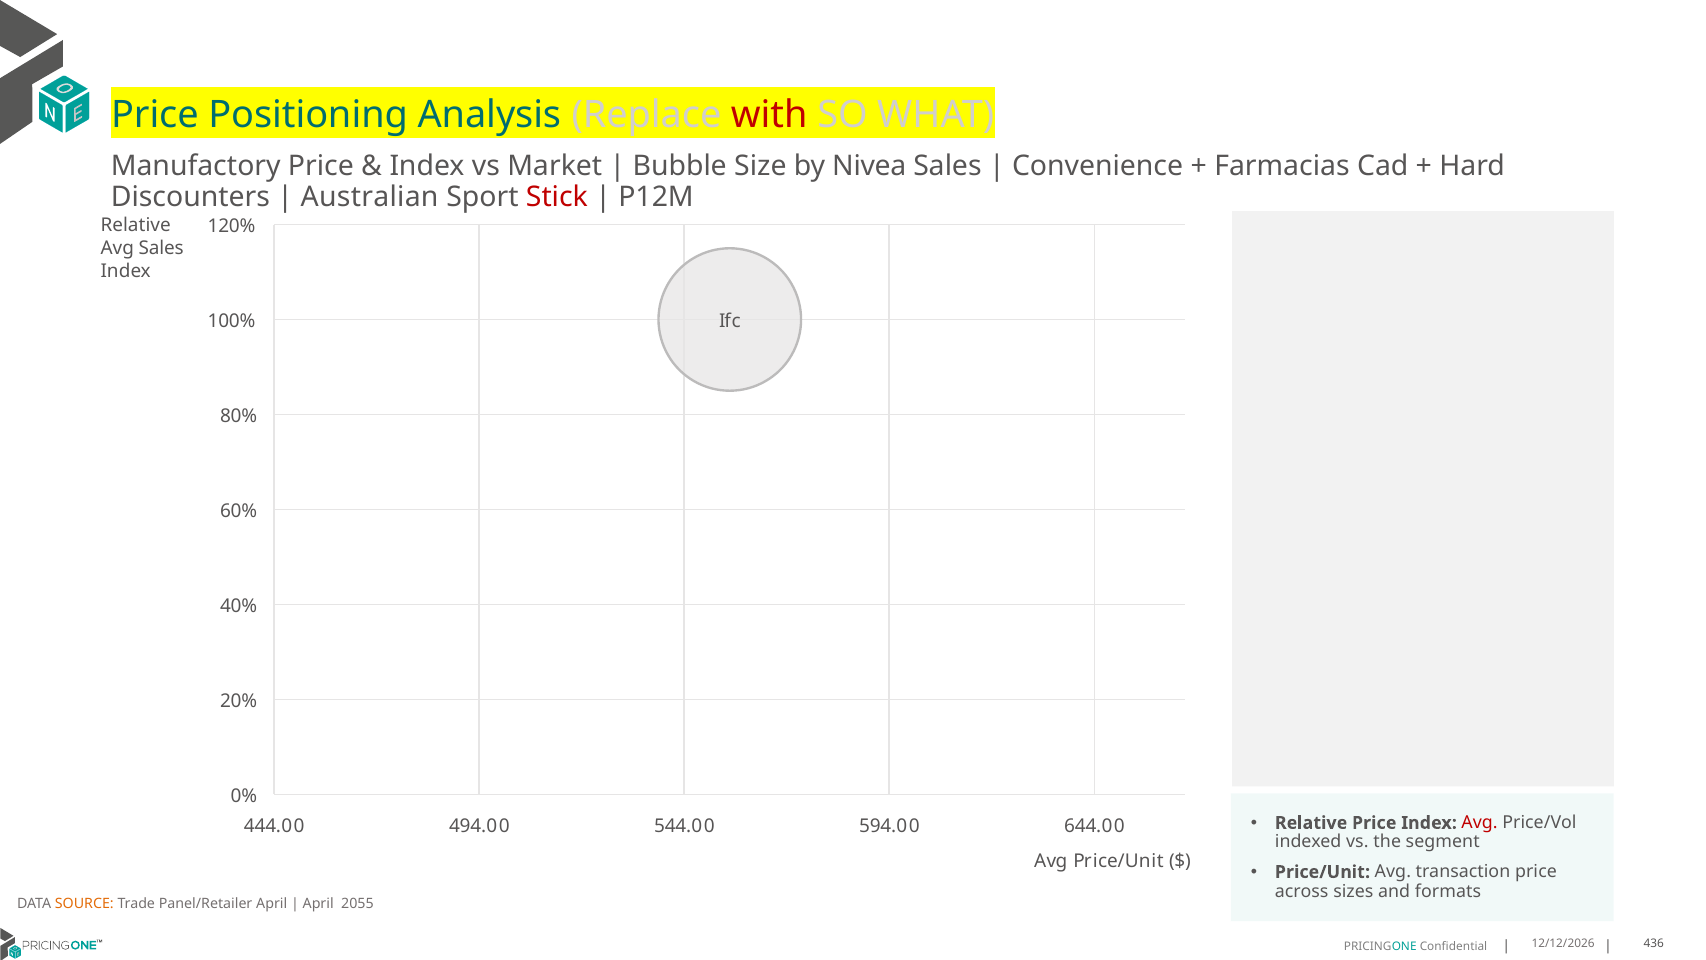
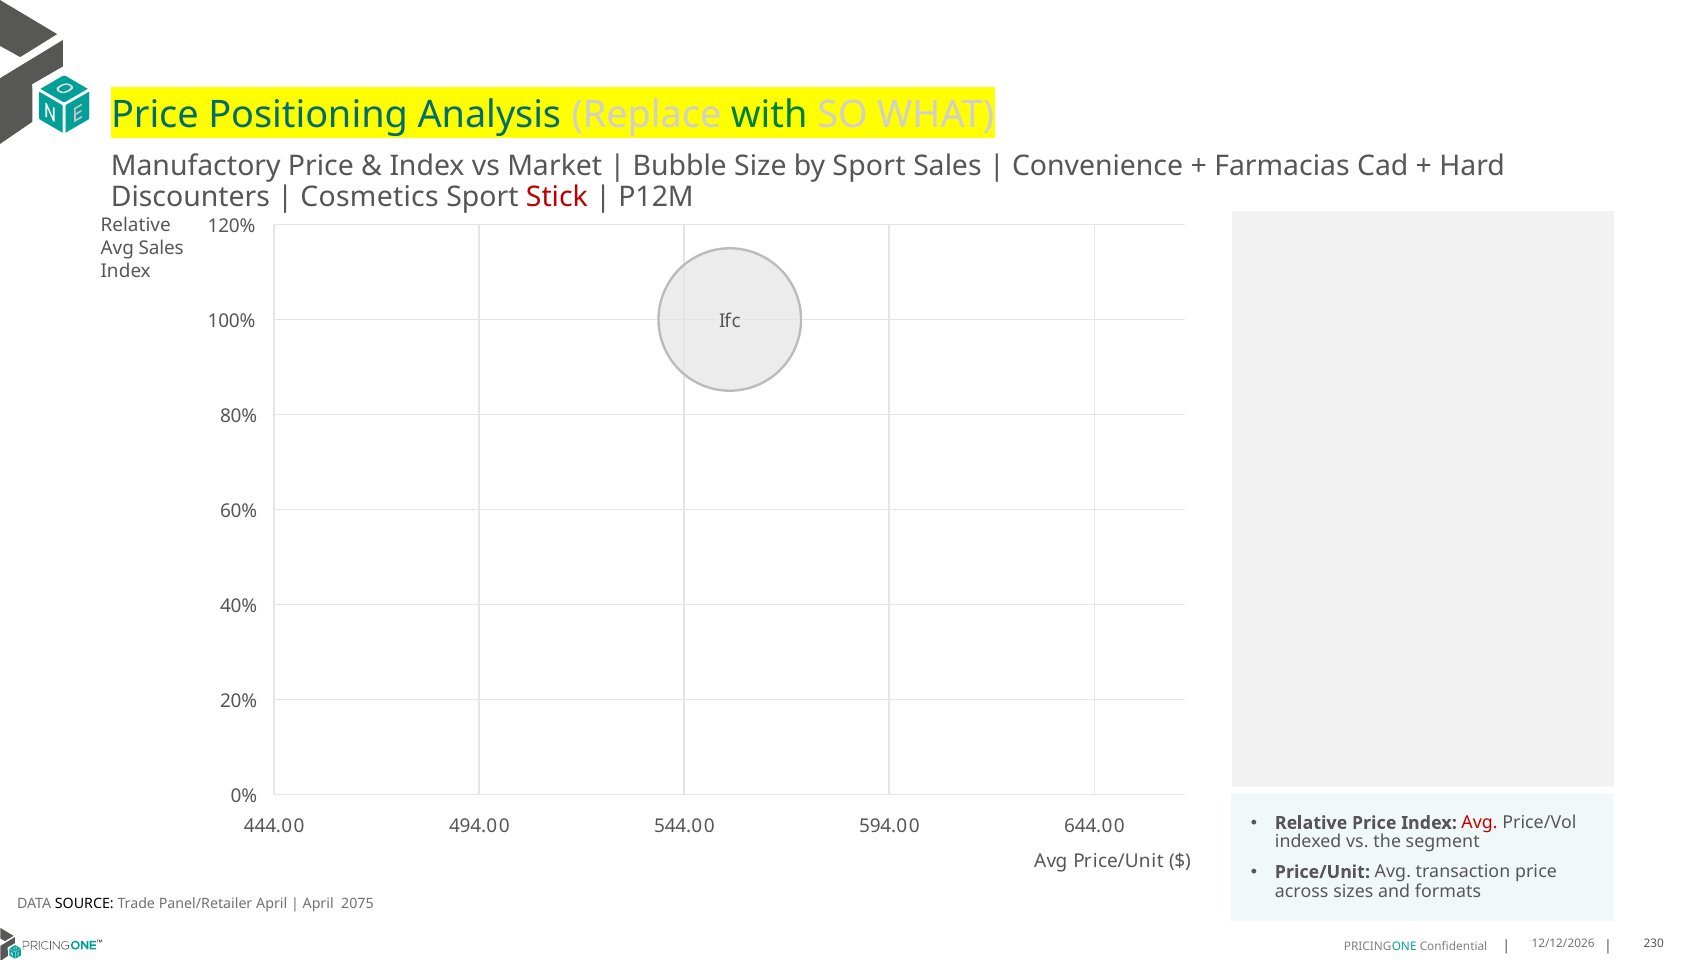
with colour: red -> green (769, 115)
by Nivea: Nivea -> Sport (869, 166)
Australian: Australian -> Cosmetics (370, 197)
SOURCE colour: orange -> black (84, 904)
2055: 2055 -> 2075 (357, 904)
436: 436 -> 230 (1654, 944)
